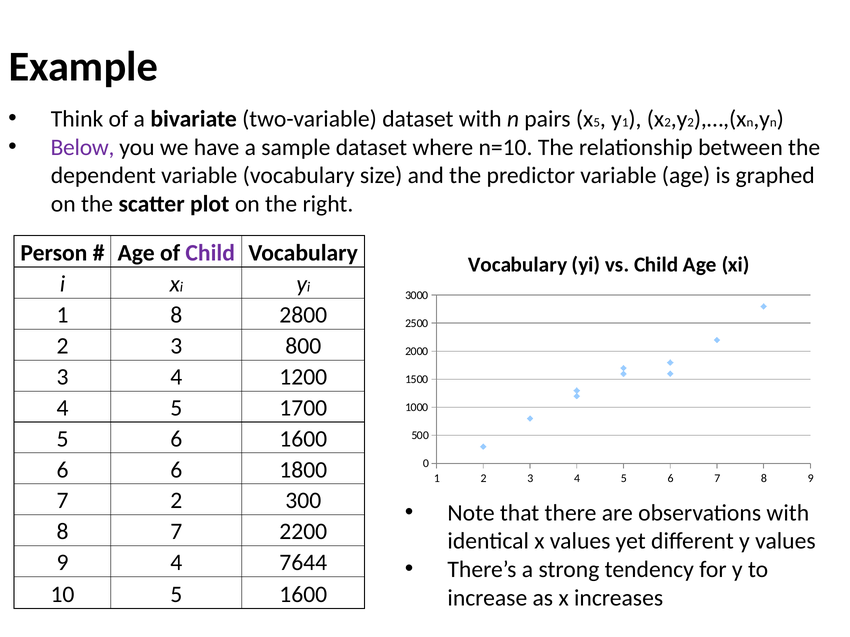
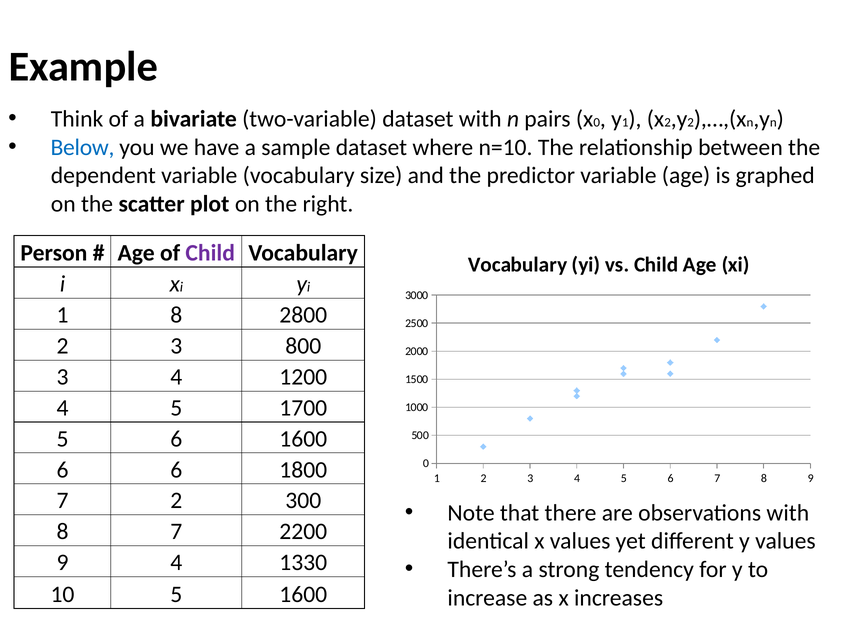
x 5: 5 -> 0 (597, 123)
Below colour: purple -> blue (83, 147)
7644: 7644 -> 1330 (303, 563)
